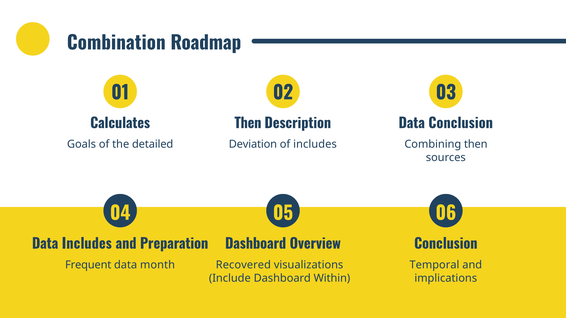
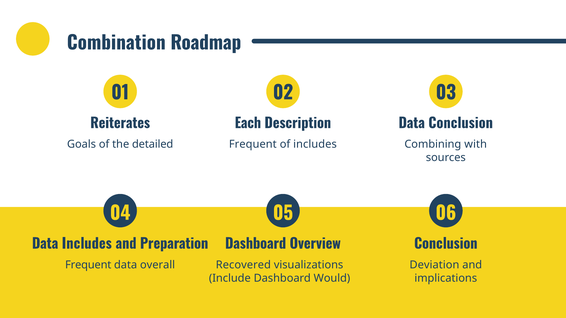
Calculates: Calculates -> Reiterates (120, 124)
Then: Then -> Each (248, 124)
Deviation: Deviation -> Frequent (253, 145)
Combining then: then -> with (476, 145)
month: month -> overall (158, 265)
Temporal: Temporal -> Deviation (434, 265)
Within: Within -> Would (332, 278)
